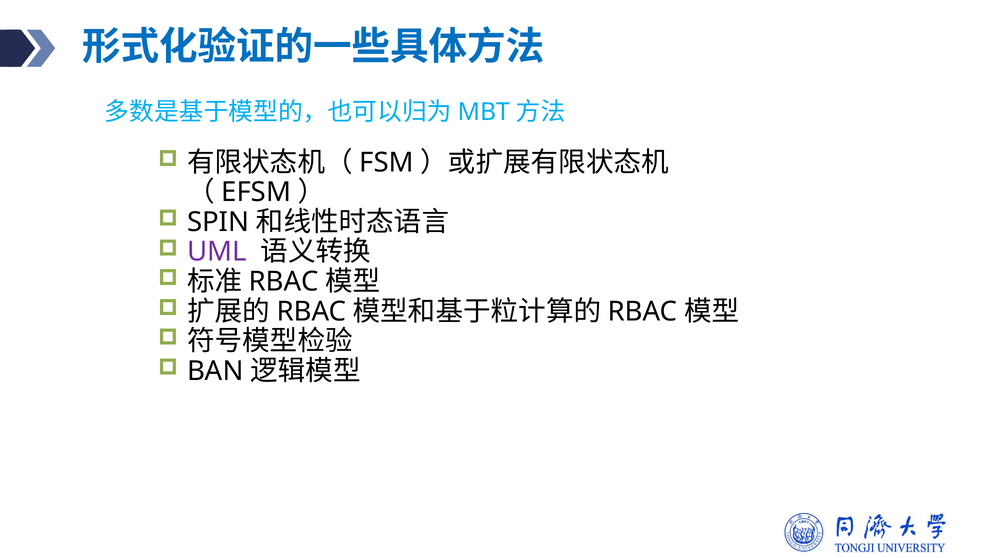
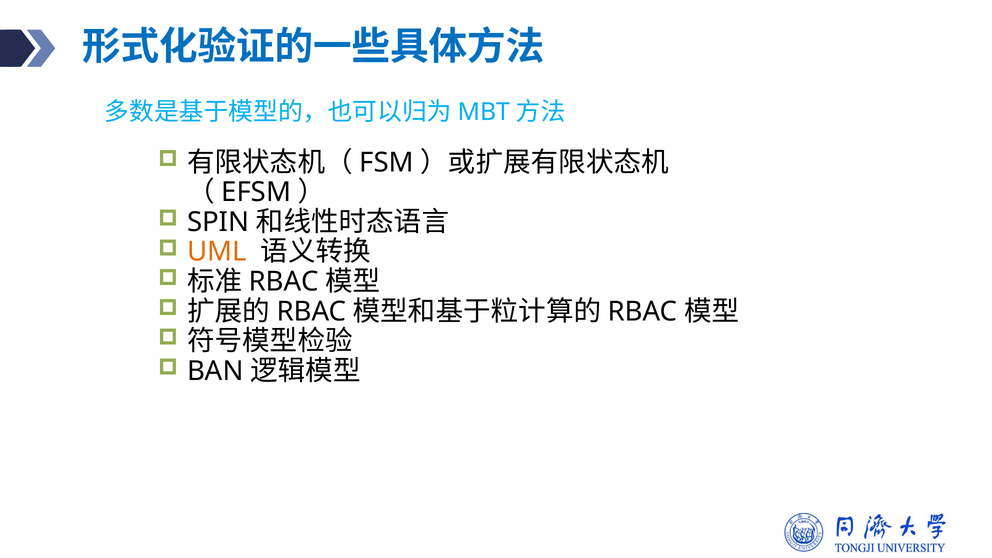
UML colour: purple -> orange (217, 252)
